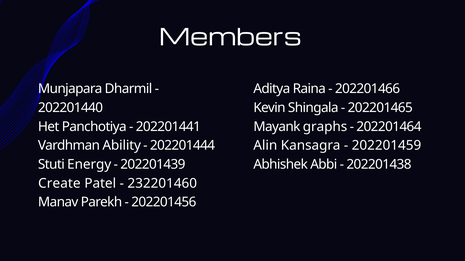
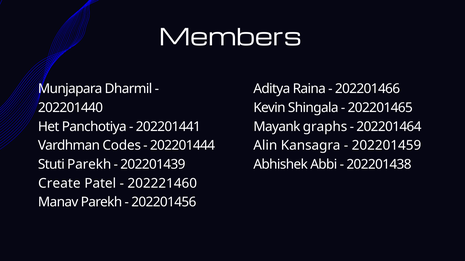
Ability: Ability -> Codes (122, 146)
Stuti Energy: Energy -> Parekh (89, 165)
232201460: 232201460 -> 202221460 (162, 184)
